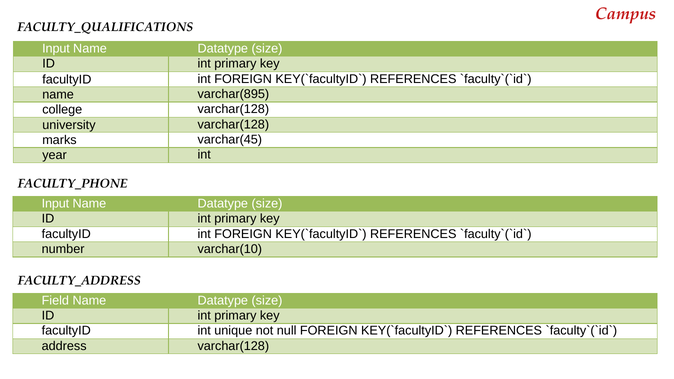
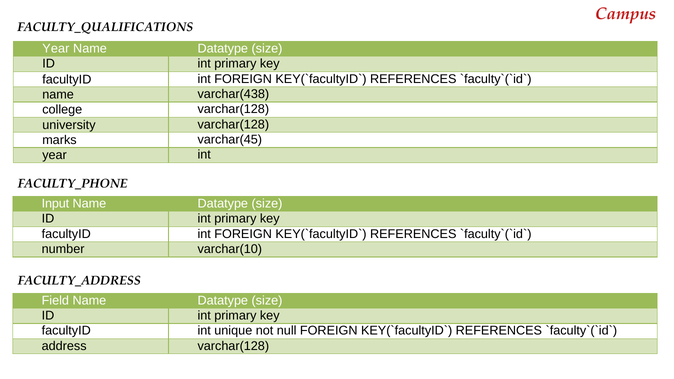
Input: Input -> Year (56, 49)
varchar(895: varchar(895 -> varchar(438 (233, 94)
